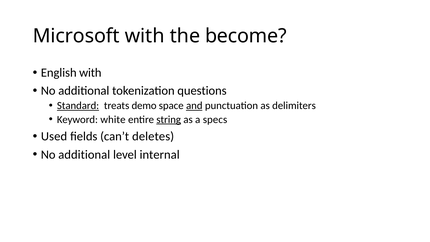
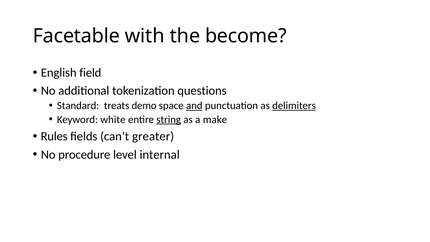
Microsoft: Microsoft -> Facetable (76, 36)
English with: with -> field (90, 73)
Standard underline: present -> none (78, 106)
delimiters underline: none -> present (294, 106)
specs: specs -> make (215, 119)
Used: Used -> Rules (54, 136)
deletes: deletes -> greater (153, 136)
additional: additional -> procedure (84, 154)
